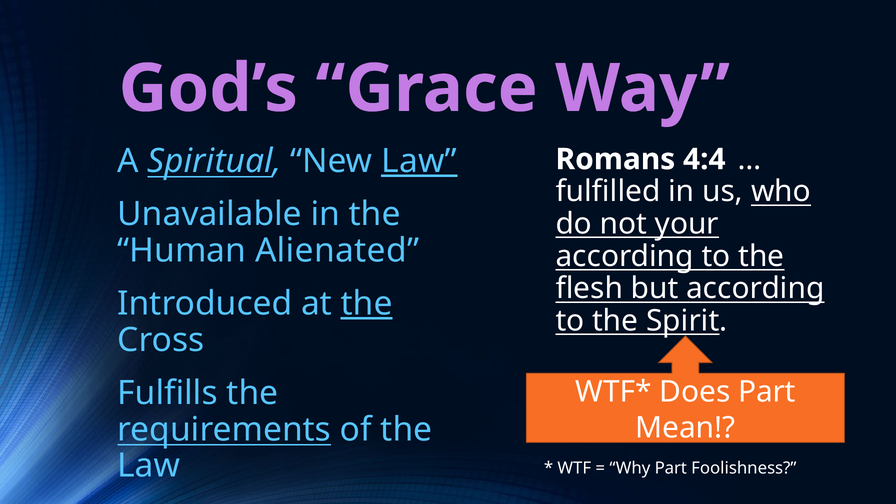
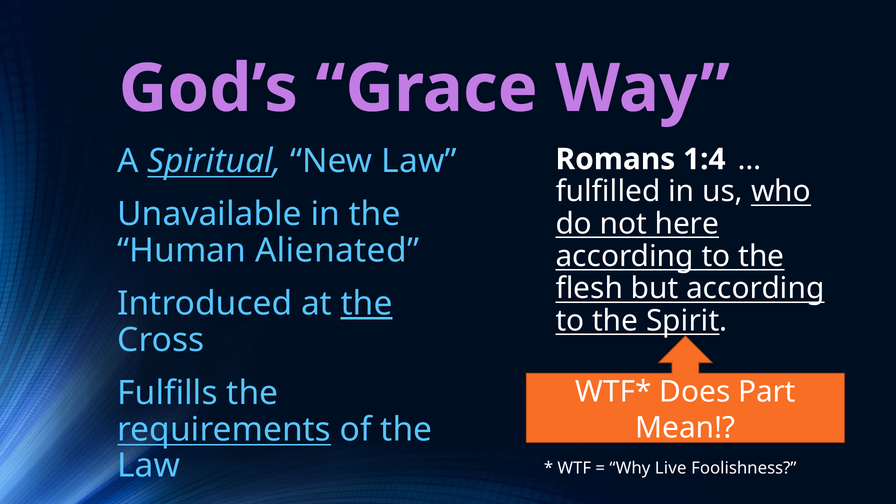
Law underline: present -> none (419, 161)
4:4: 4:4 -> 1:4 (704, 159)
your: your -> here (687, 224)
Why Part: Part -> Live (671, 468)
